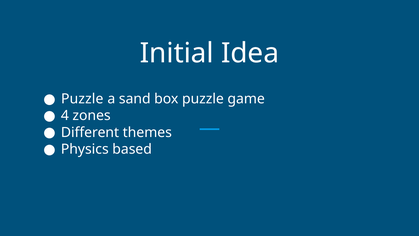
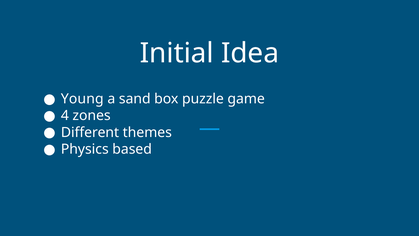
Puzzle: Puzzle -> Young (82, 99)
